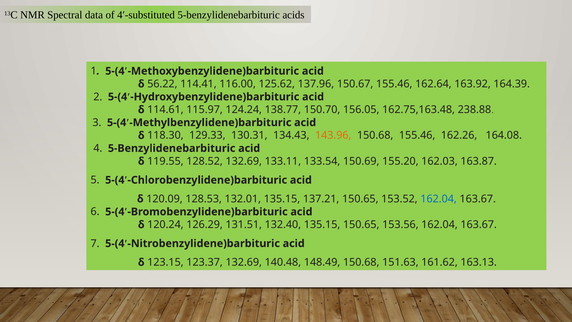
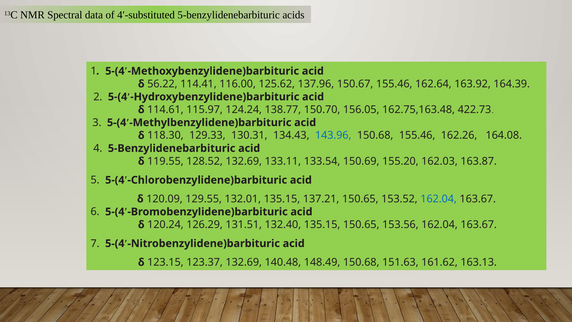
238.88: 238.88 -> 422.73 (474, 110)
143.96 colour: orange -> blue (333, 135)
128.53: 128.53 -> 129.55 (204, 199)
